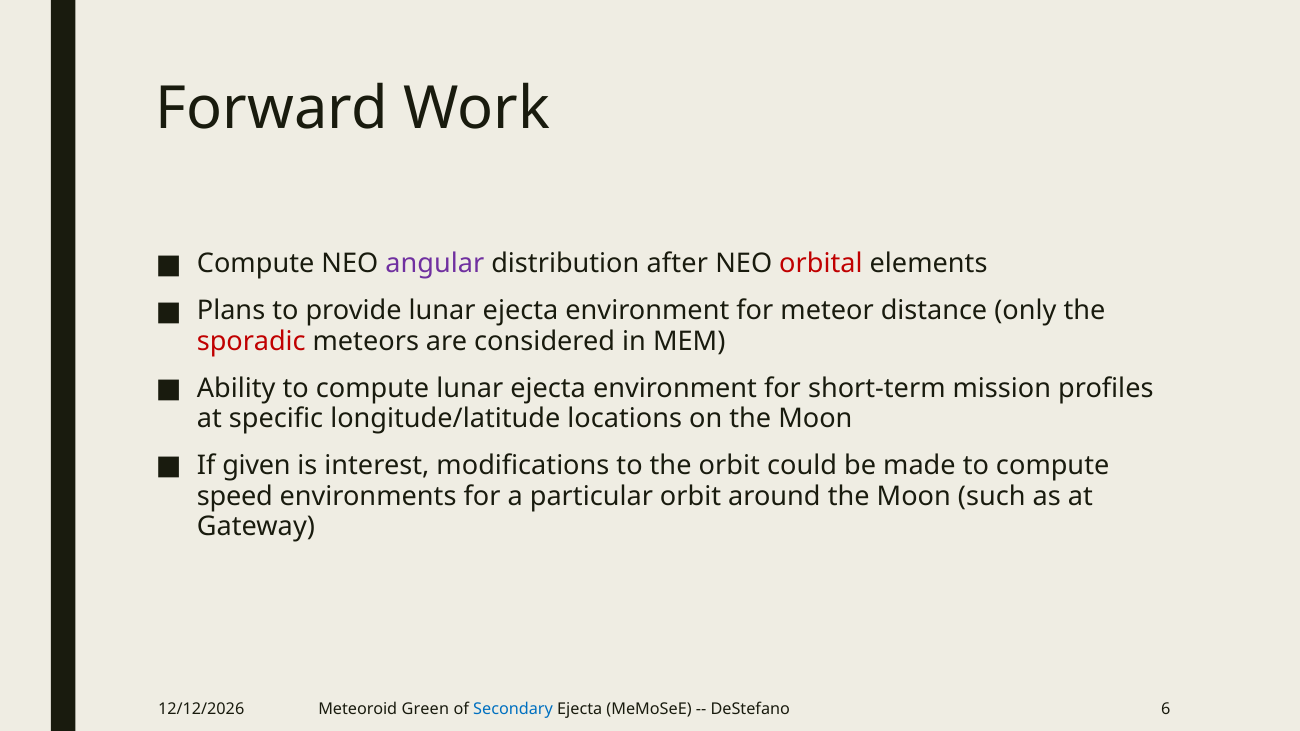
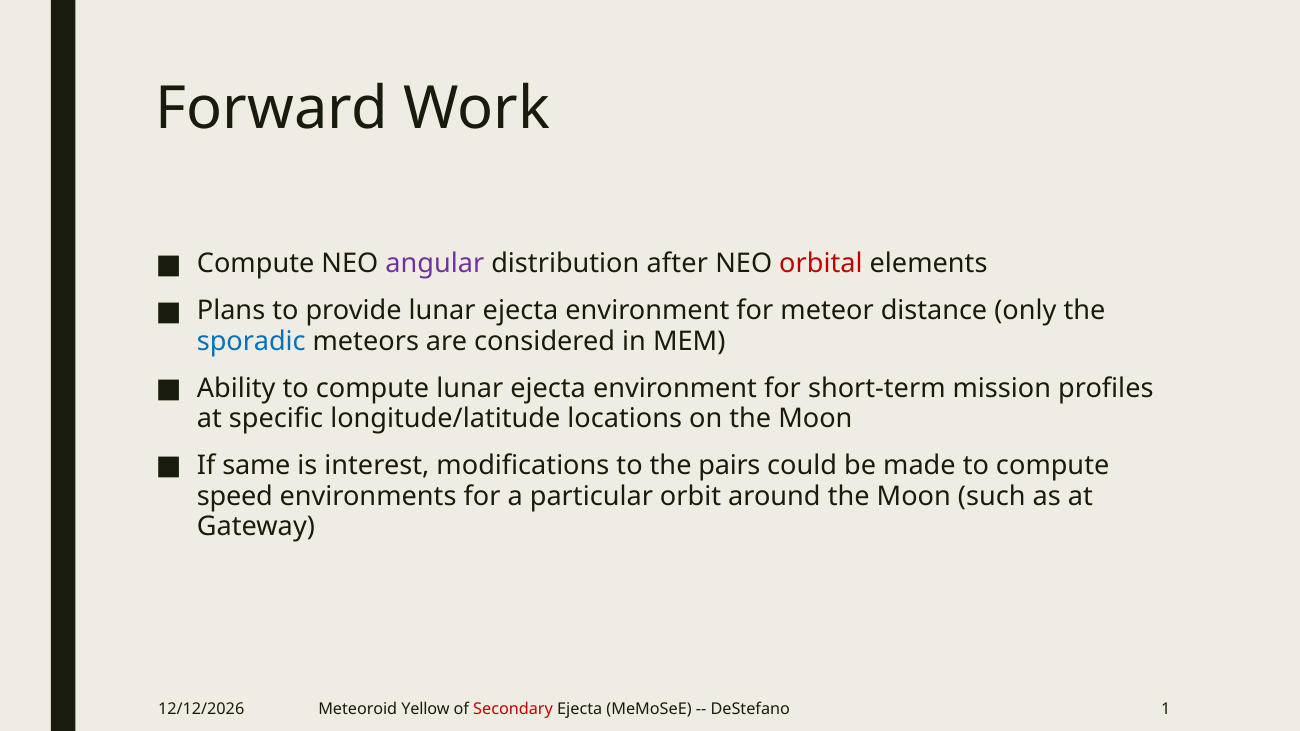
sporadic colour: red -> blue (251, 342)
given: given -> same (257, 466)
the orbit: orbit -> pairs (729, 466)
Green: Green -> Yellow (426, 709)
Secondary colour: blue -> red (513, 709)
6: 6 -> 1 (1166, 709)
